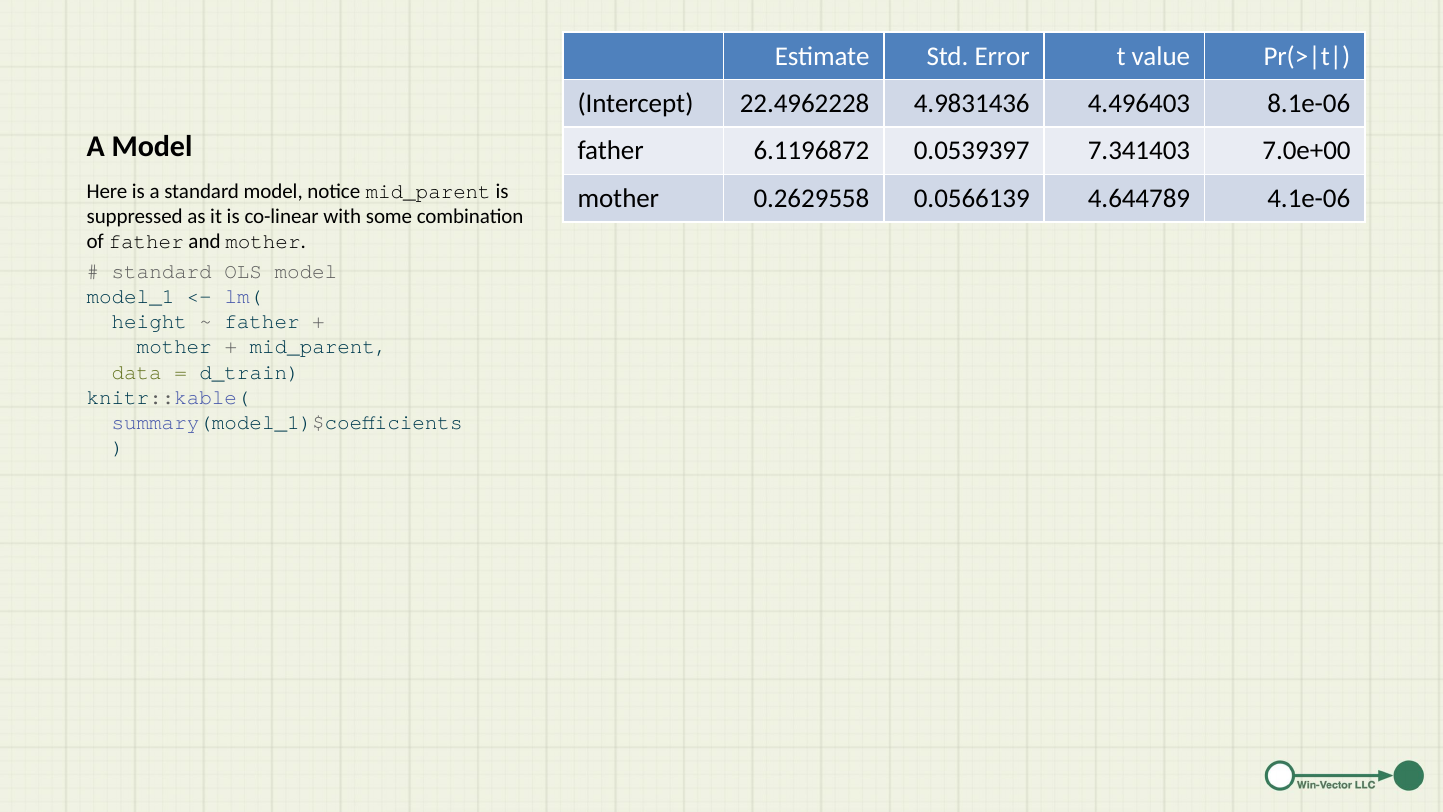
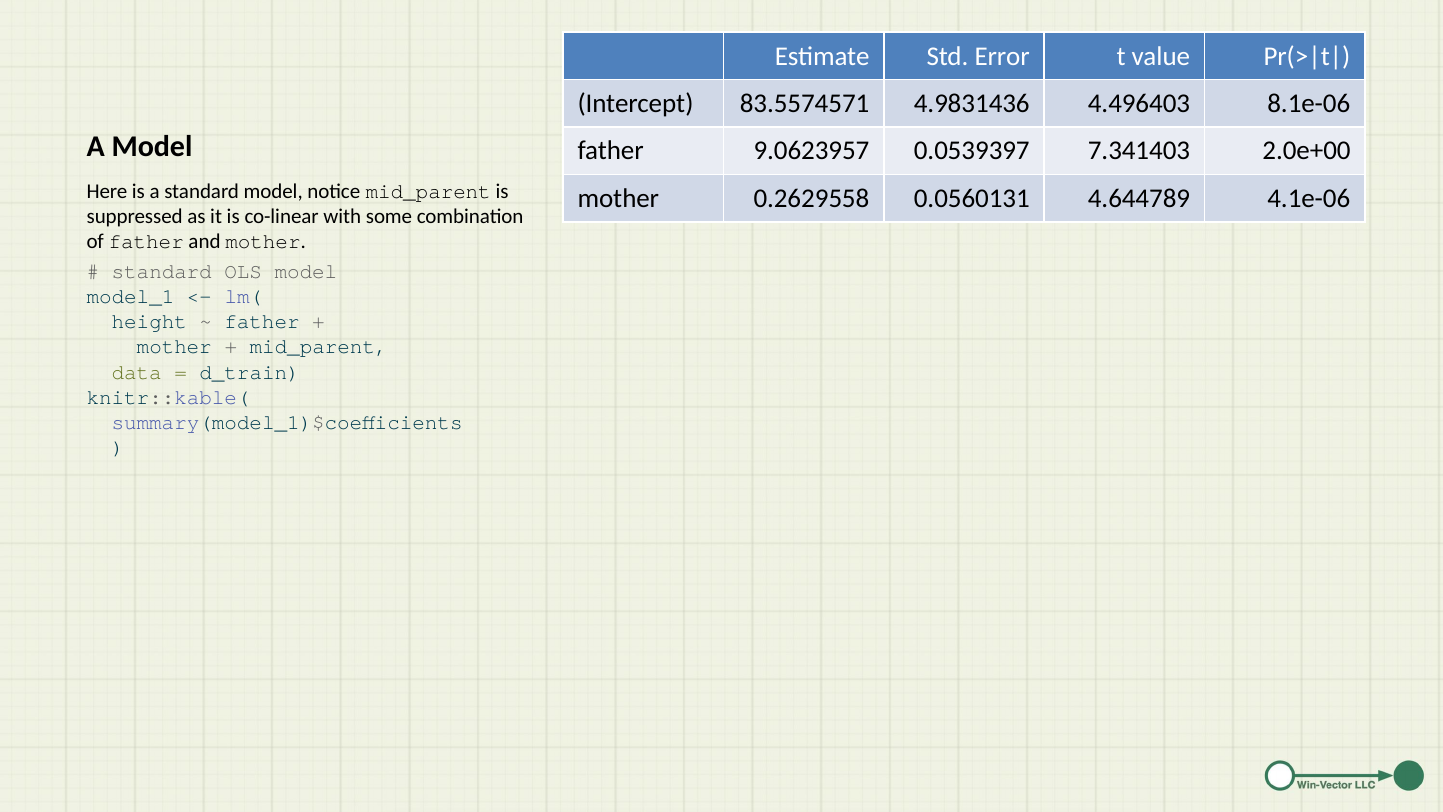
22.4962228: 22.4962228 -> 83.5574571 (805, 104)
6.1196872: 6.1196872 -> 9.0623957 (811, 151)
7.0e+00: 7.0e+00 -> 2.0e+00 (1306, 151)
0.0566139: 0.0566139 -> 0.0560131 (972, 198)
